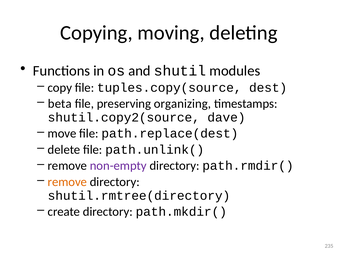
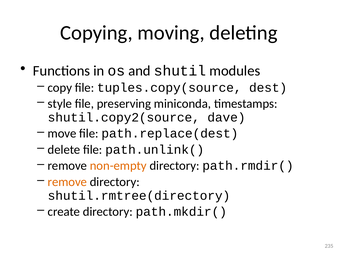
beta: beta -> style (60, 104)
organizing: organizing -> miniconda (183, 104)
non-empty colour: purple -> orange (118, 165)
